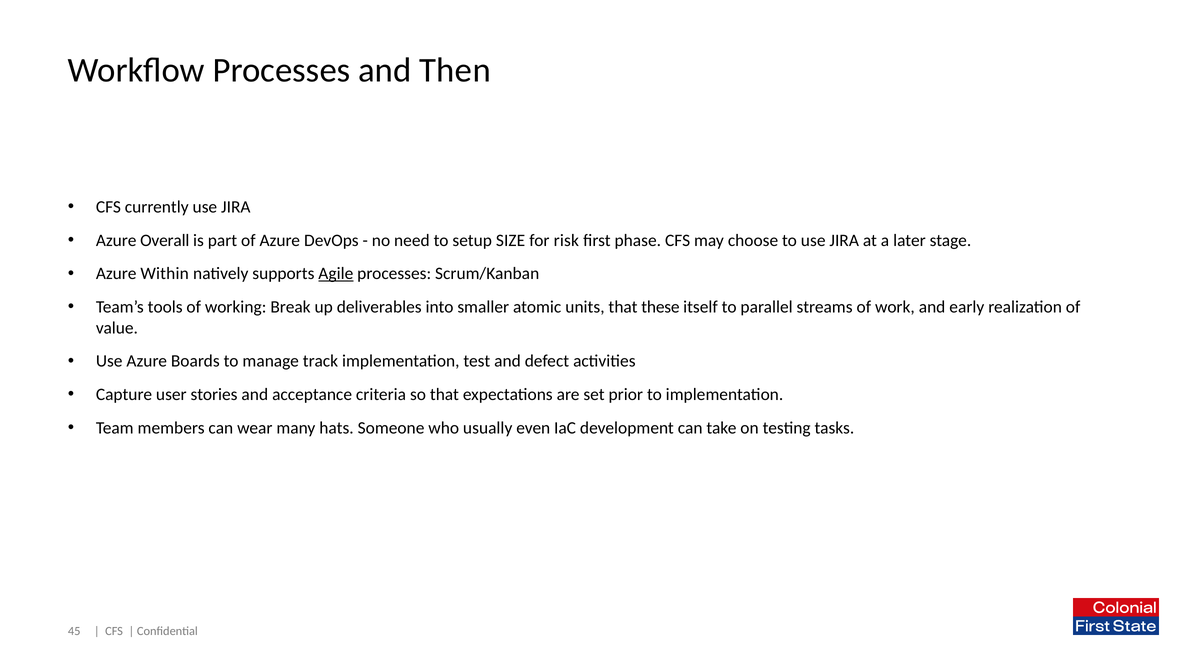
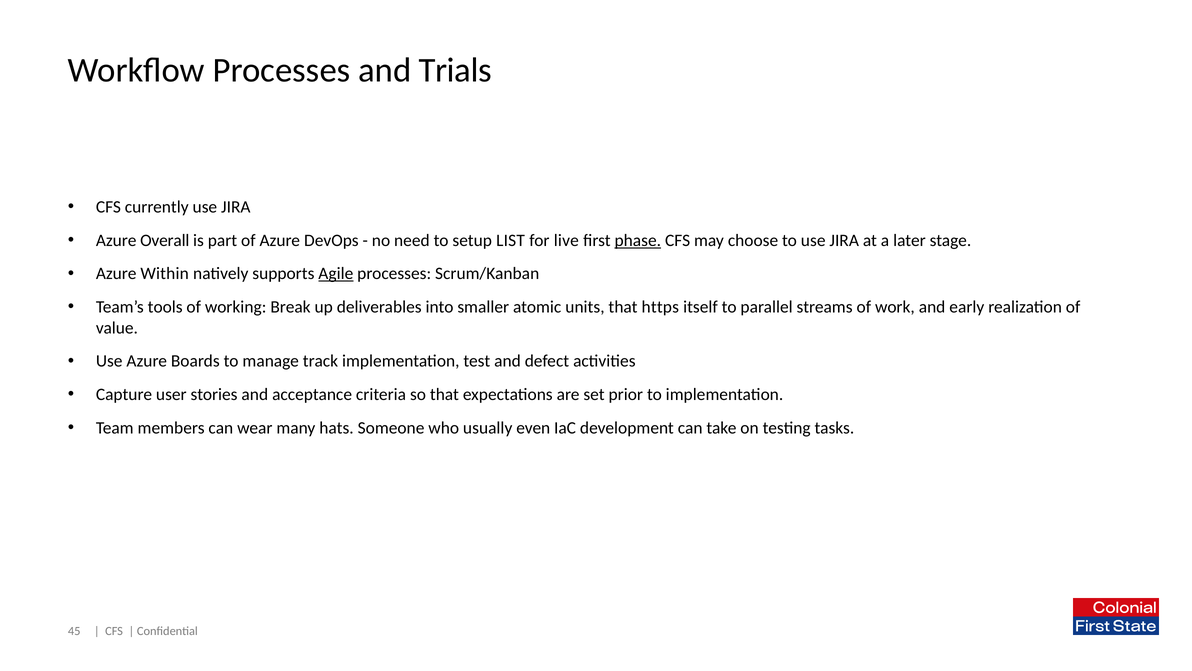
Then: Then -> Trials (455, 70)
SIZE: SIZE -> LIST (511, 240)
risk: risk -> live (566, 240)
phase underline: none -> present (638, 240)
these: these -> https (660, 307)
